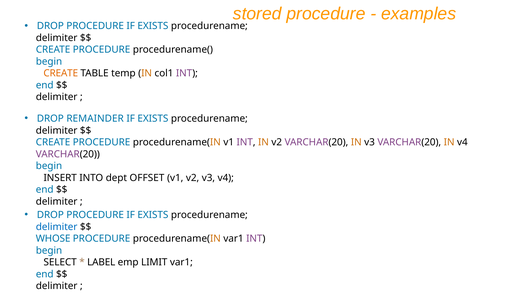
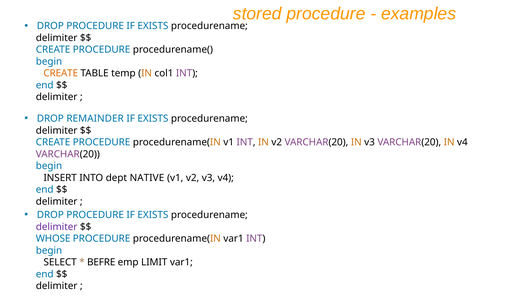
OFFSET: OFFSET -> NATIVE (147, 178)
delimiter colour: blue -> purple (57, 227)
LABEL: LABEL -> BEFRE (101, 262)
